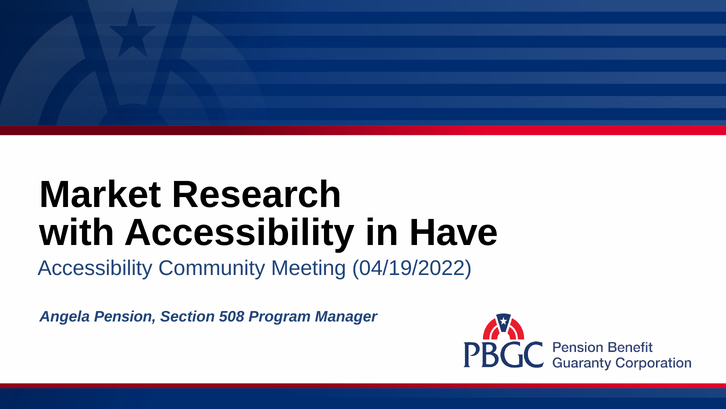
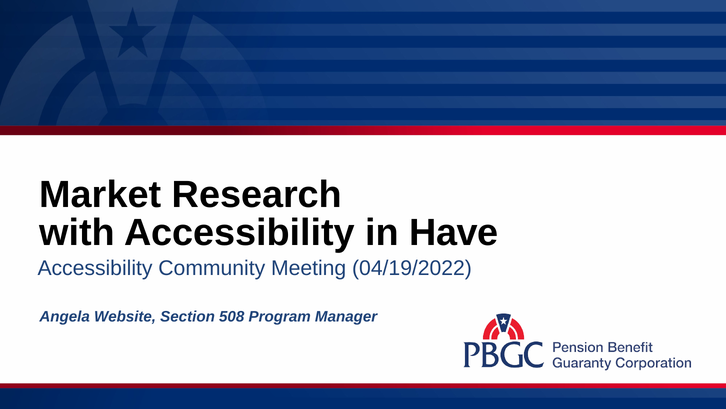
Pension: Pension -> Website (125, 316)
